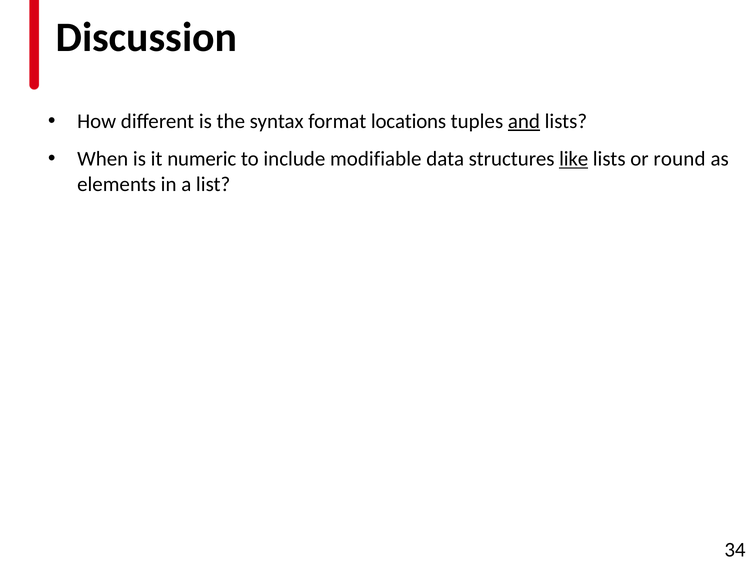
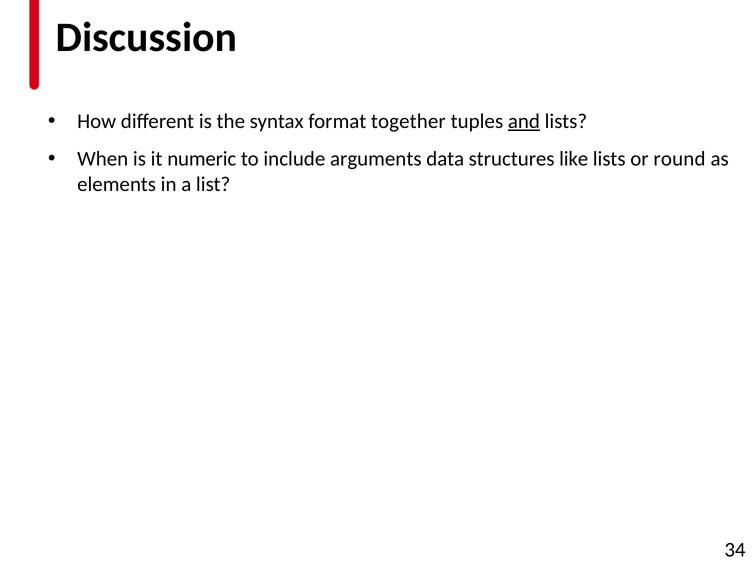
locations: locations -> together (408, 121)
modifiable: modifiable -> arguments (376, 159)
like underline: present -> none (574, 159)
